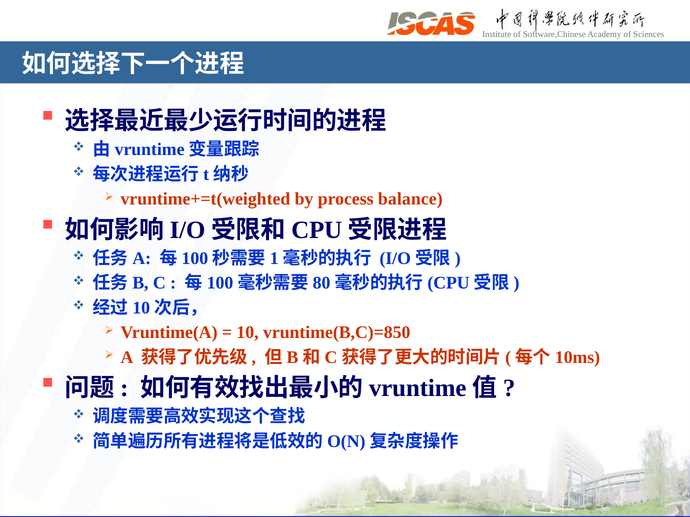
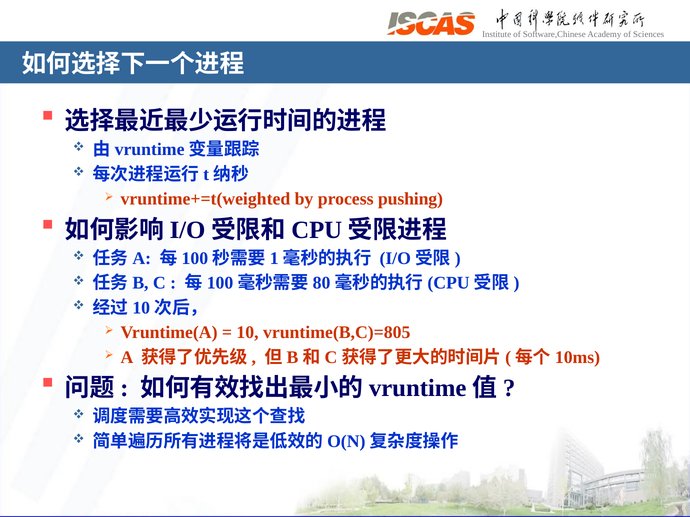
balance: balance -> pushing (410, 199)
vruntime(B,C)=850: vruntime(B,C)=850 -> vruntime(B,C)=805 (337, 333)
